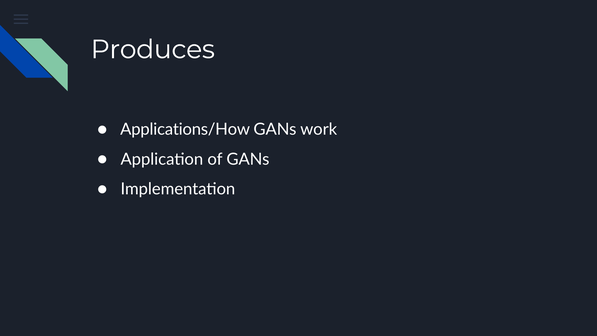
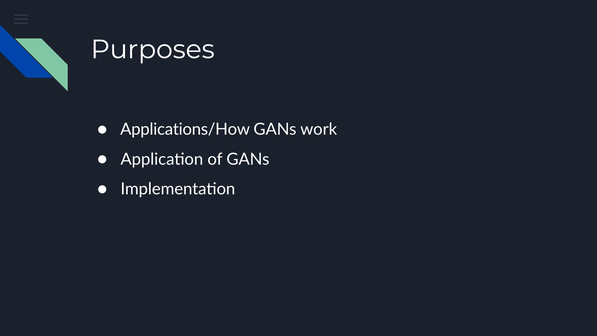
Produces: Produces -> Purposes (153, 49)
